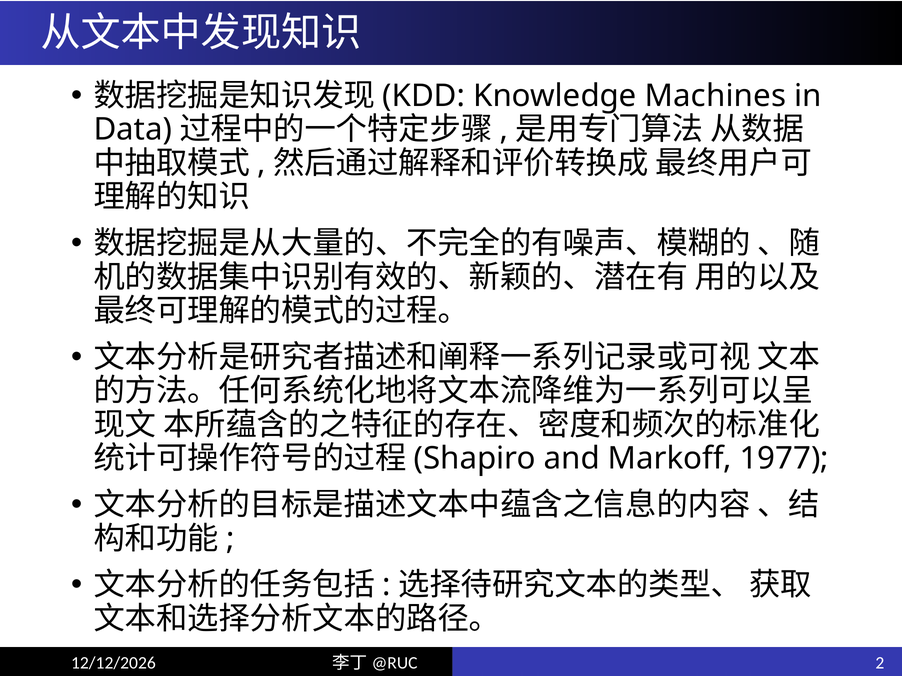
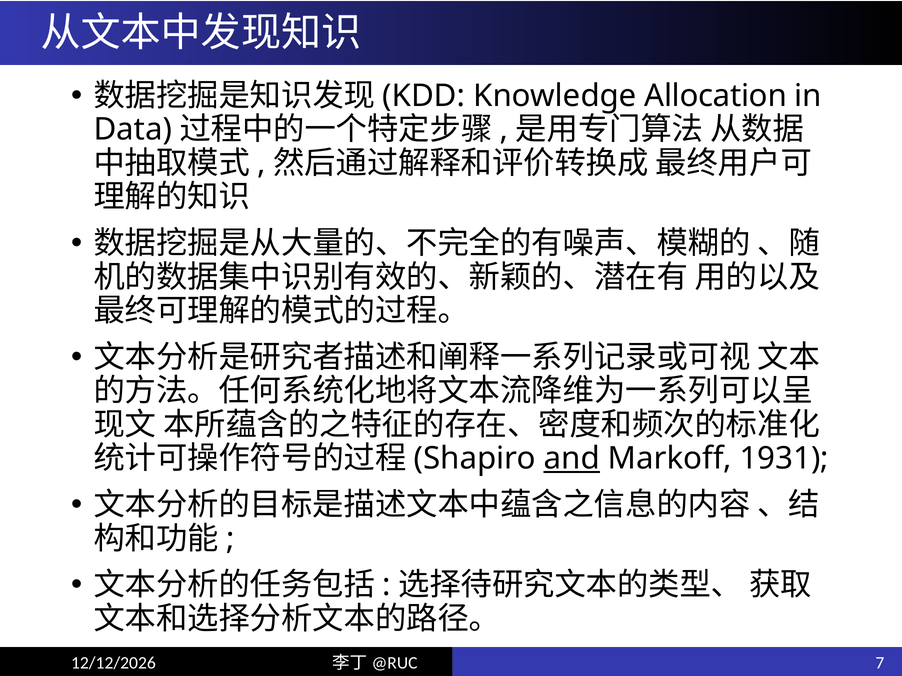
Machines: Machines -> Allocation (716, 96)
and underline: none -> present (572, 459)
1977: 1977 -> 1931 (784, 459)
2: 2 -> 7 (880, 663)
